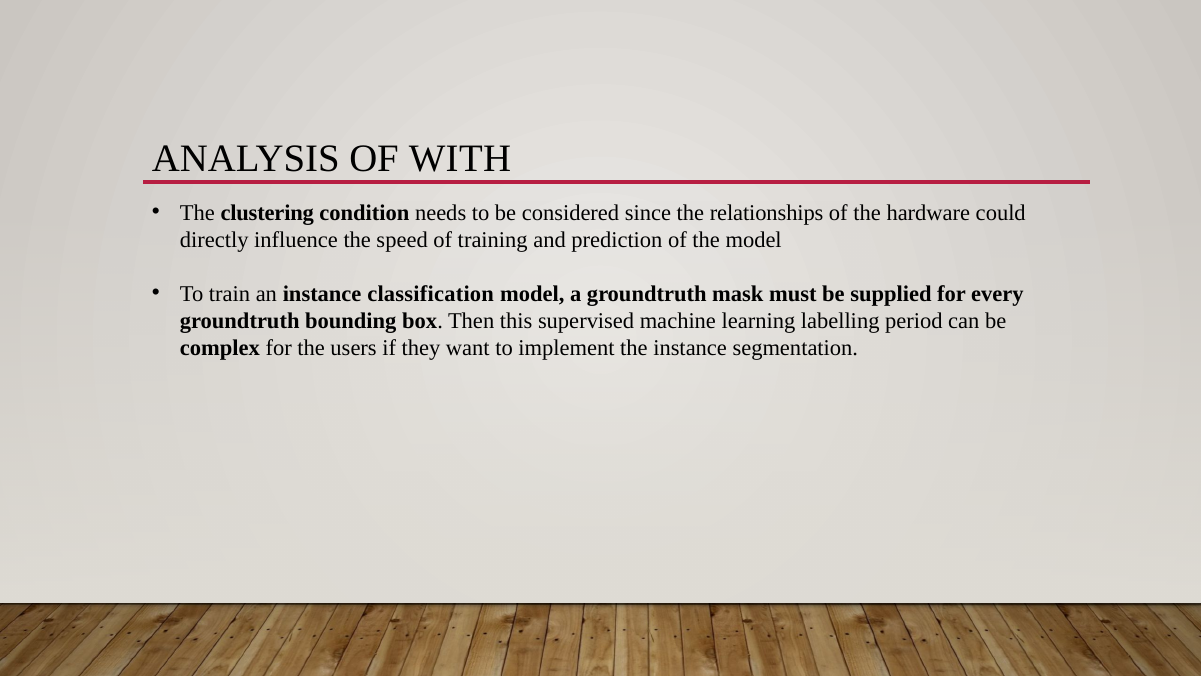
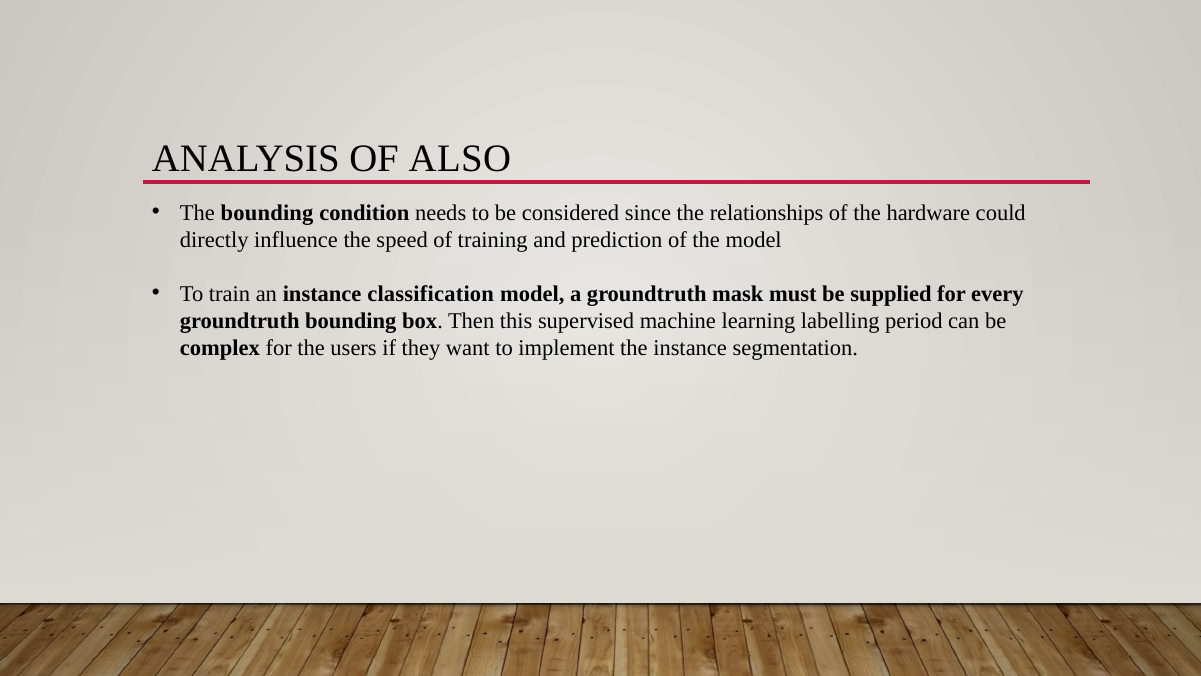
WITH: WITH -> ALSO (460, 159)
The clustering: clustering -> bounding (267, 213)
